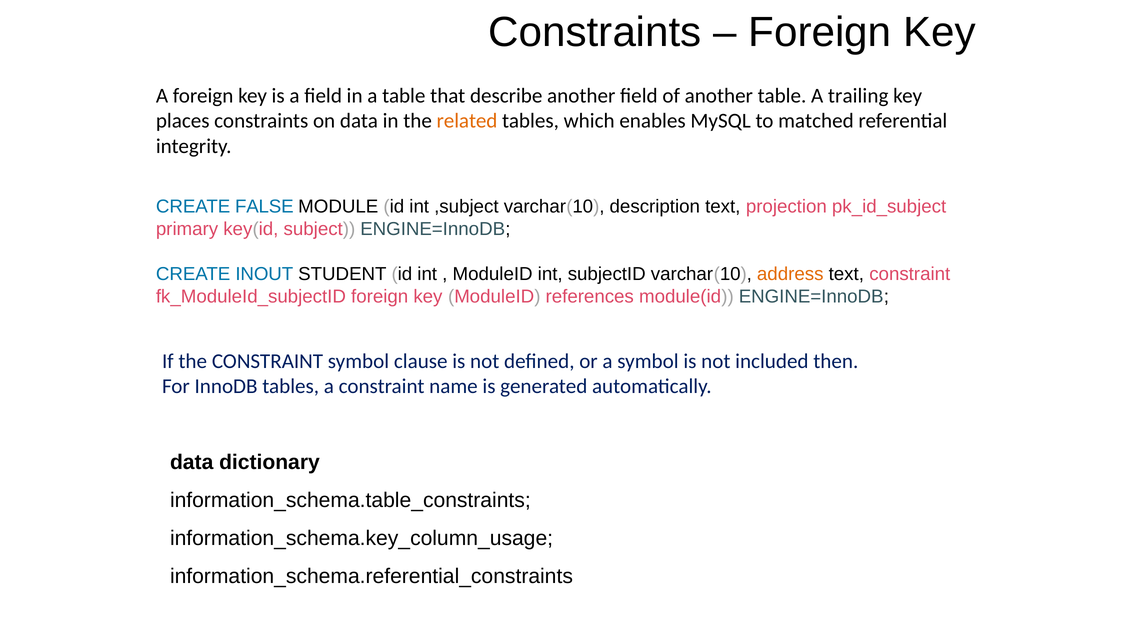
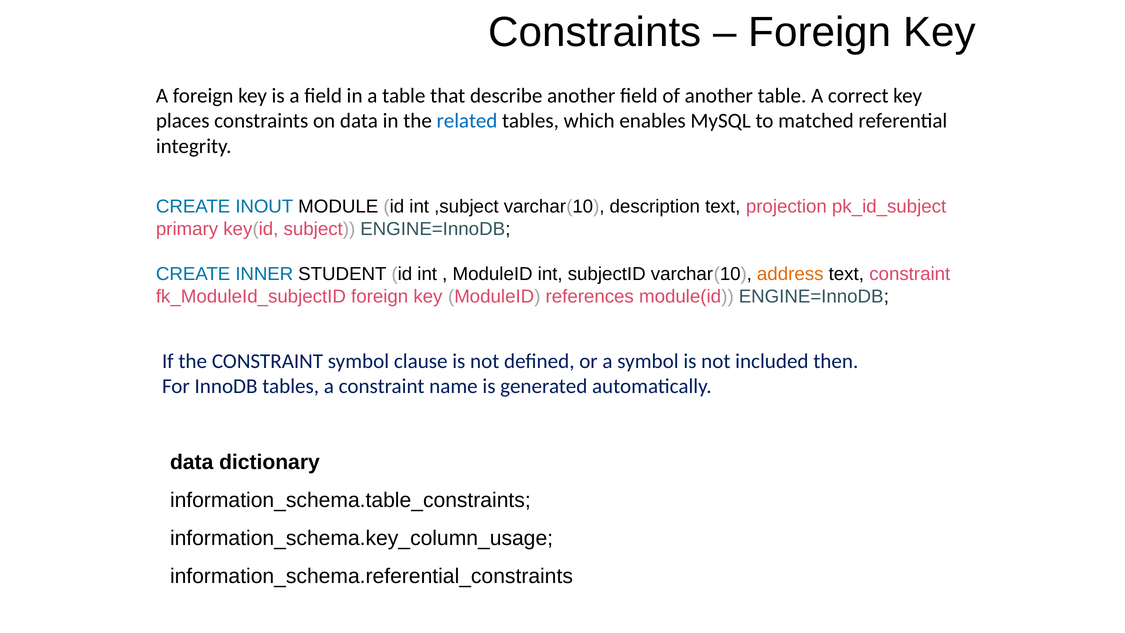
trailing: trailing -> correct (858, 96)
related colour: orange -> blue (467, 121)
FALSE: FALSE -> INOUT (264, 206)
INOUT: INOUT -> INNER (264, 274)
